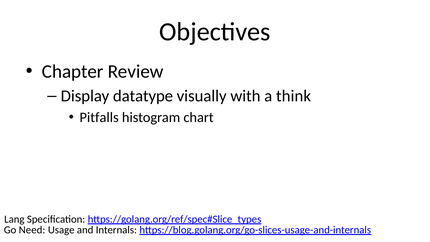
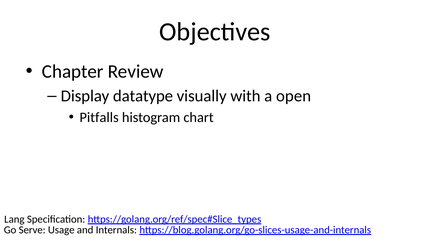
think: think -> open (294, 96)
Need: Need -> Serve (32, 230)
